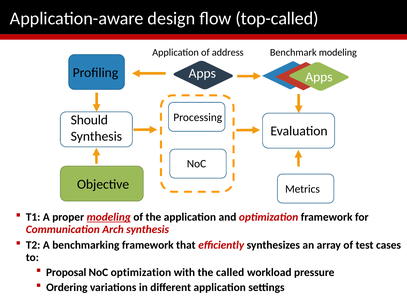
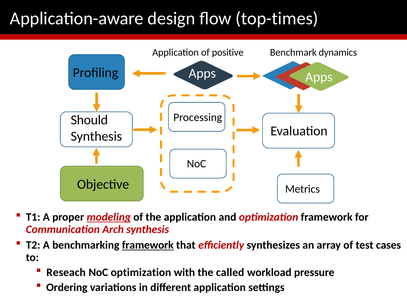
top-called: top-called -> top-times (277, 18)
Benchmark modeling: modeling -> dynamics (338, 52)
address: address -> positive (228, 53)
framework underline: none -> present (148, 244)
Proposal: Proposal -> Reseach (66, 272)
